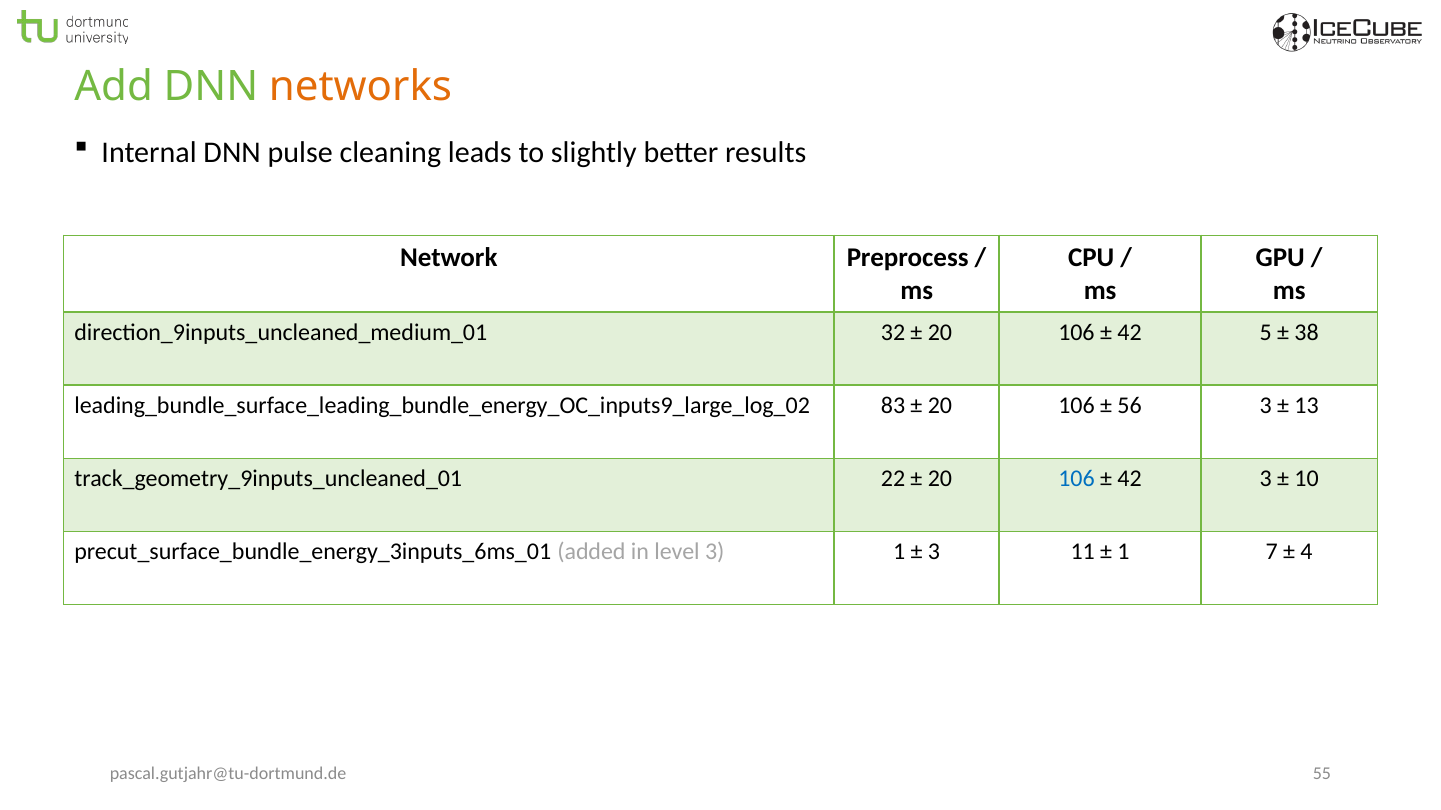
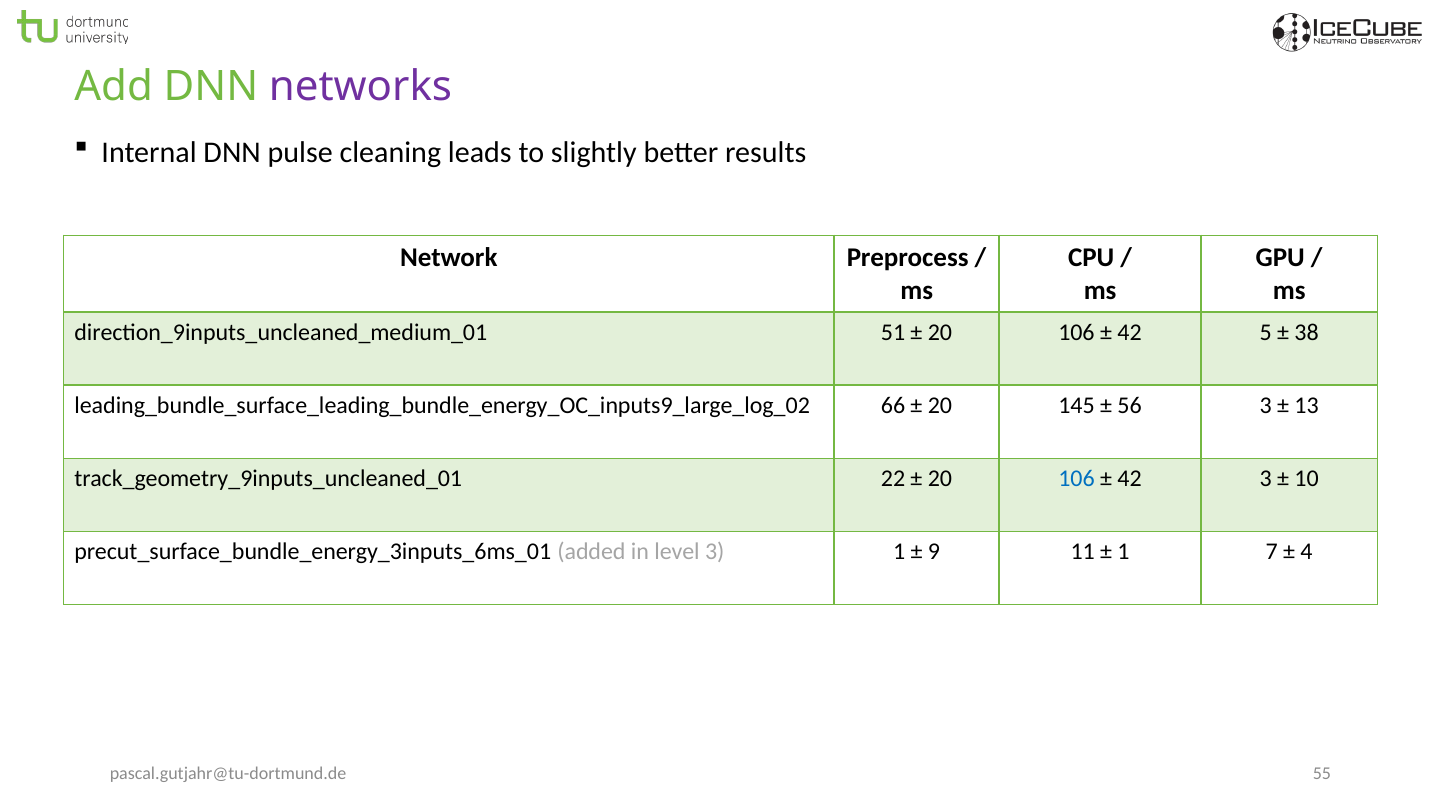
networks colour: orange -> purple (360, 87)
32: 32 -> 51 (893, 333)
83: 83 -> 66 (893, 406)
106: 106 -> 145 (1077, 406)
3: 3 -> 9 (934, 552)
